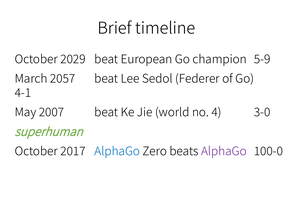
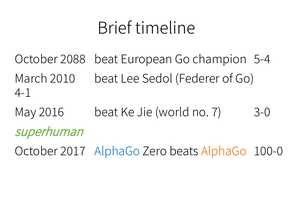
2029: 2029 -> 2088 (73, 59)
5-9: 5-9 -> 5-4 (262, 59)
2057: 2057 -> 2010 (63, 79)
2007: 2007 -> 2016 (51, 112)
4: 4 -> 7 (216, 112)
AlphaGo colour: purple -> orange (224, 151)
